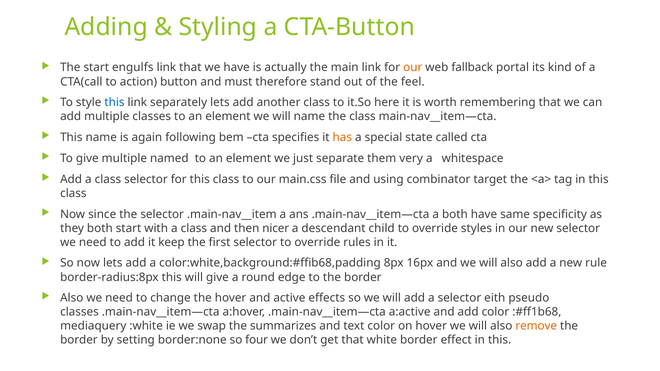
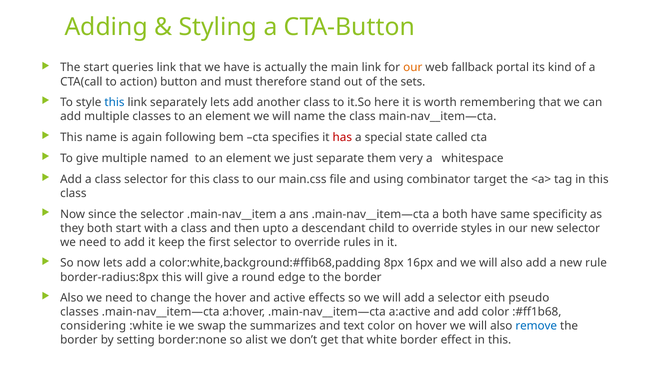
engulfs: engulfs -> queries (133, 68)
feel: feel -> sets (413, 82)
has colour: orange -> red (342, 138)
nicer: nicer -> upto (276, 228)
mediaquery: mediaquery -> considering (93, 326)
remove colour: orange -> blue (536, 326)
four: four -> alist (257, 340)
